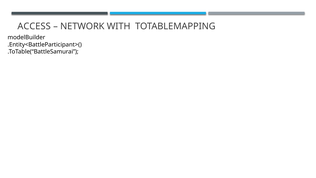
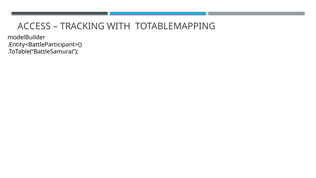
NETWORK: NETWORK -> TRACKING (82, 26)
